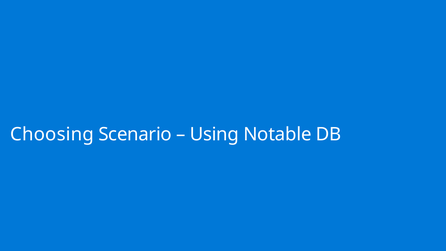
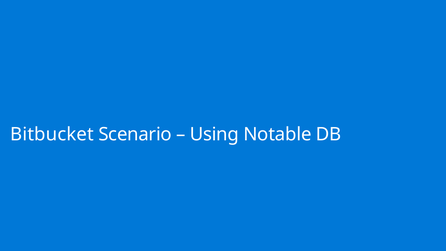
Choosing: Choosing -> Bitbucket (52, 134)
